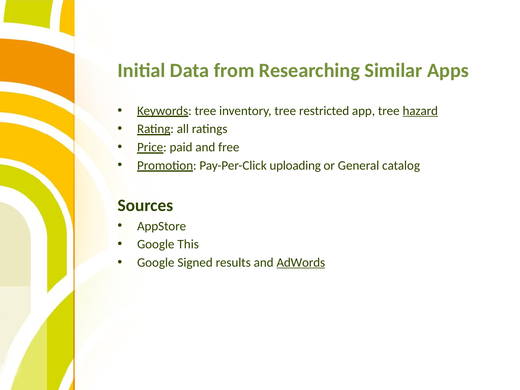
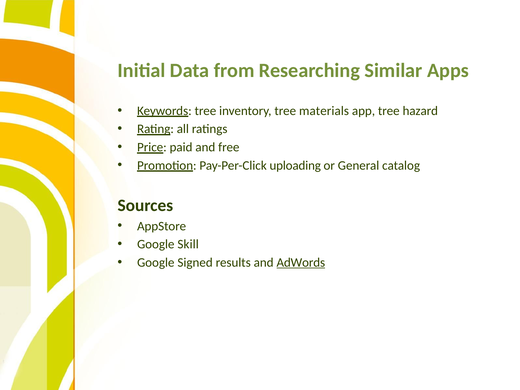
restricted: restricted -> materials (324, 111)
hazard underline: present -> none (420, 111)
This: This -> Skill (188, 244)
